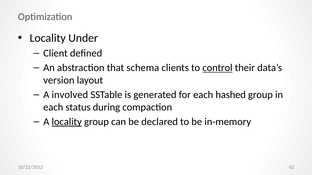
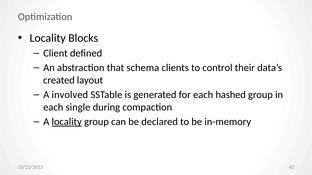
Under: Under -> Blocks (83, 38)
control underline: present -> none (217, 68)
version: version -> created (59, 80)
status: status -> single (78, 107)
